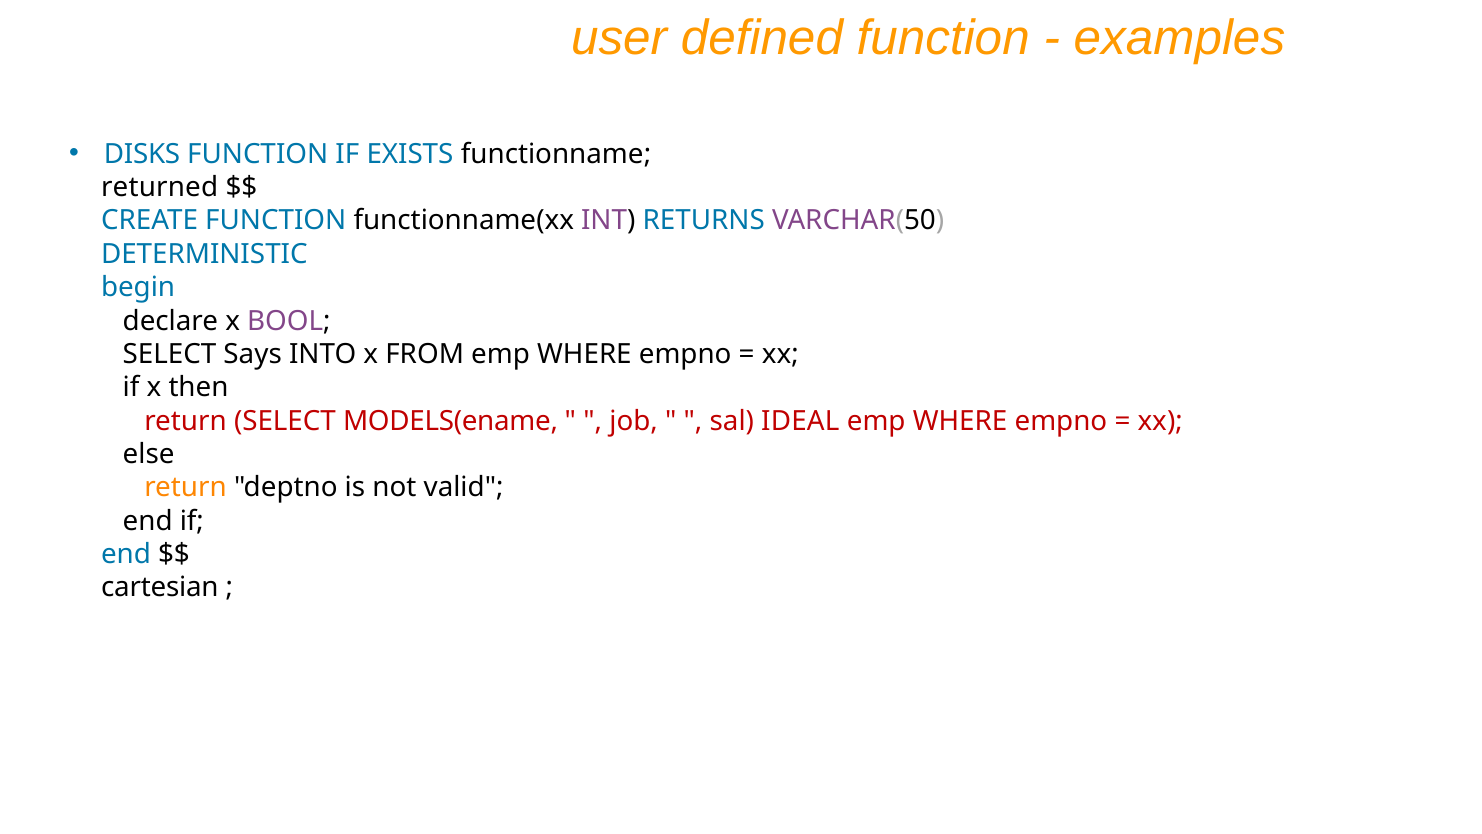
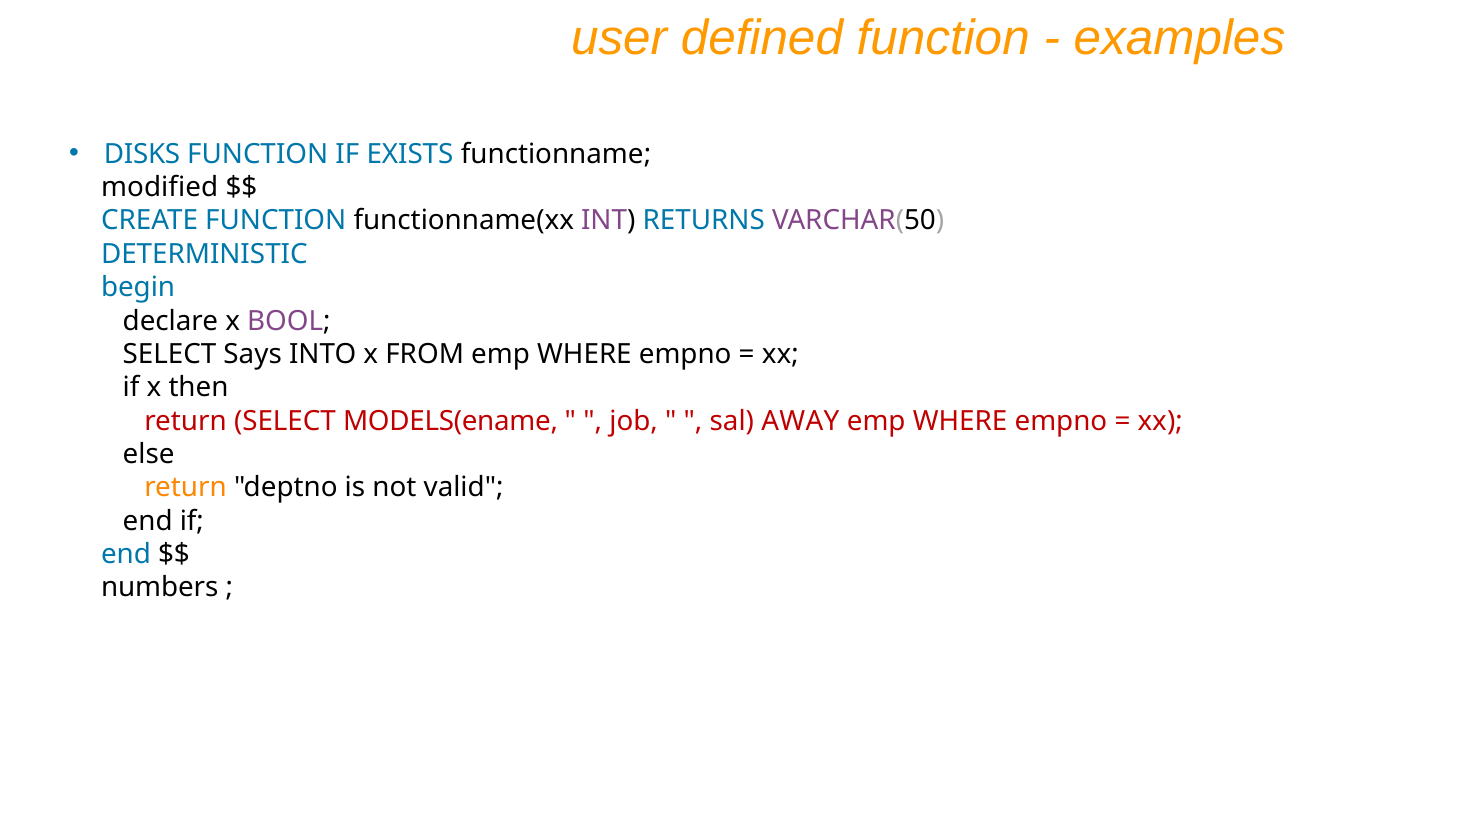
returned: returned -> modified (160, 187)
IDEAL: IDEAL -> AWAY (800, 421)
cartesian: cartesian -> numbers (160, 587)
